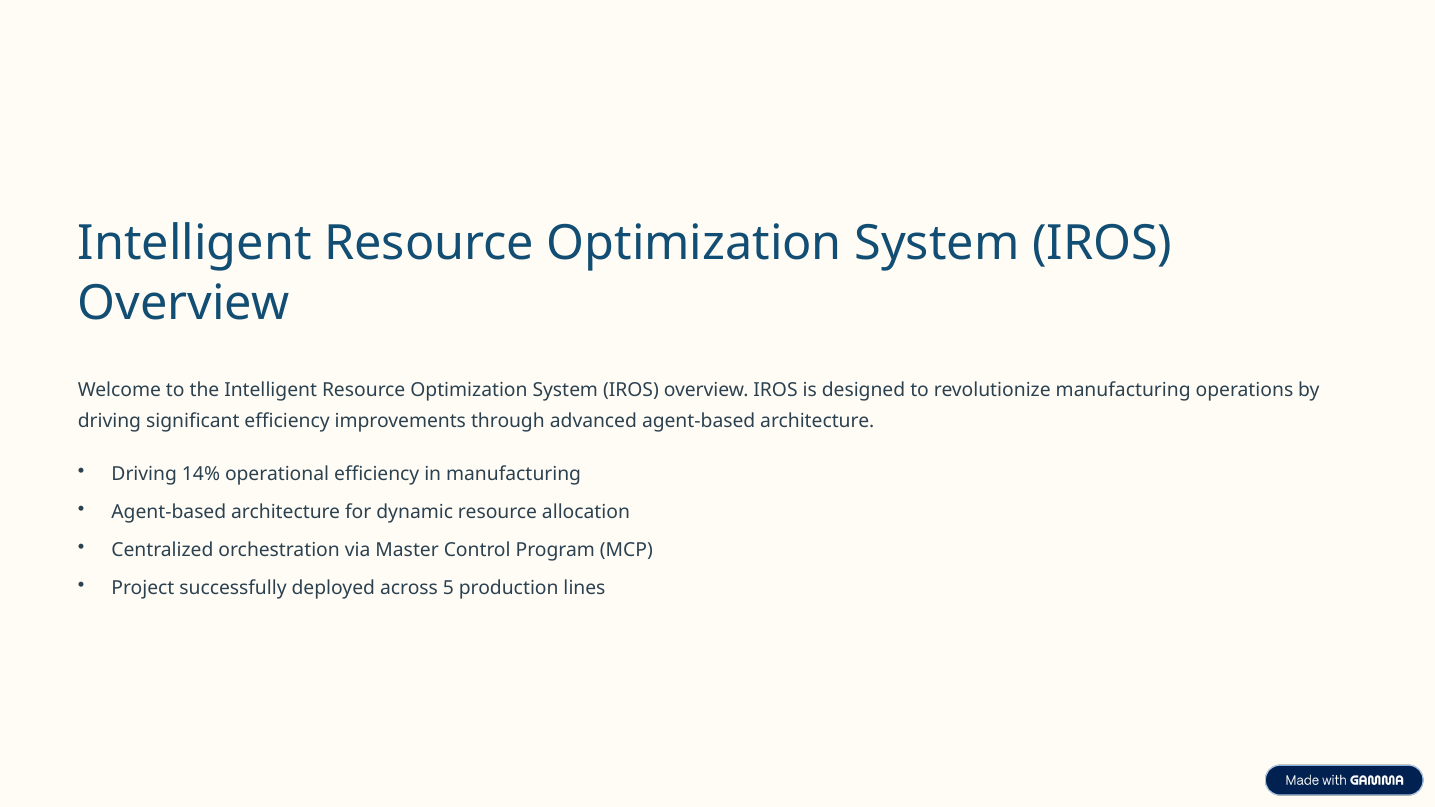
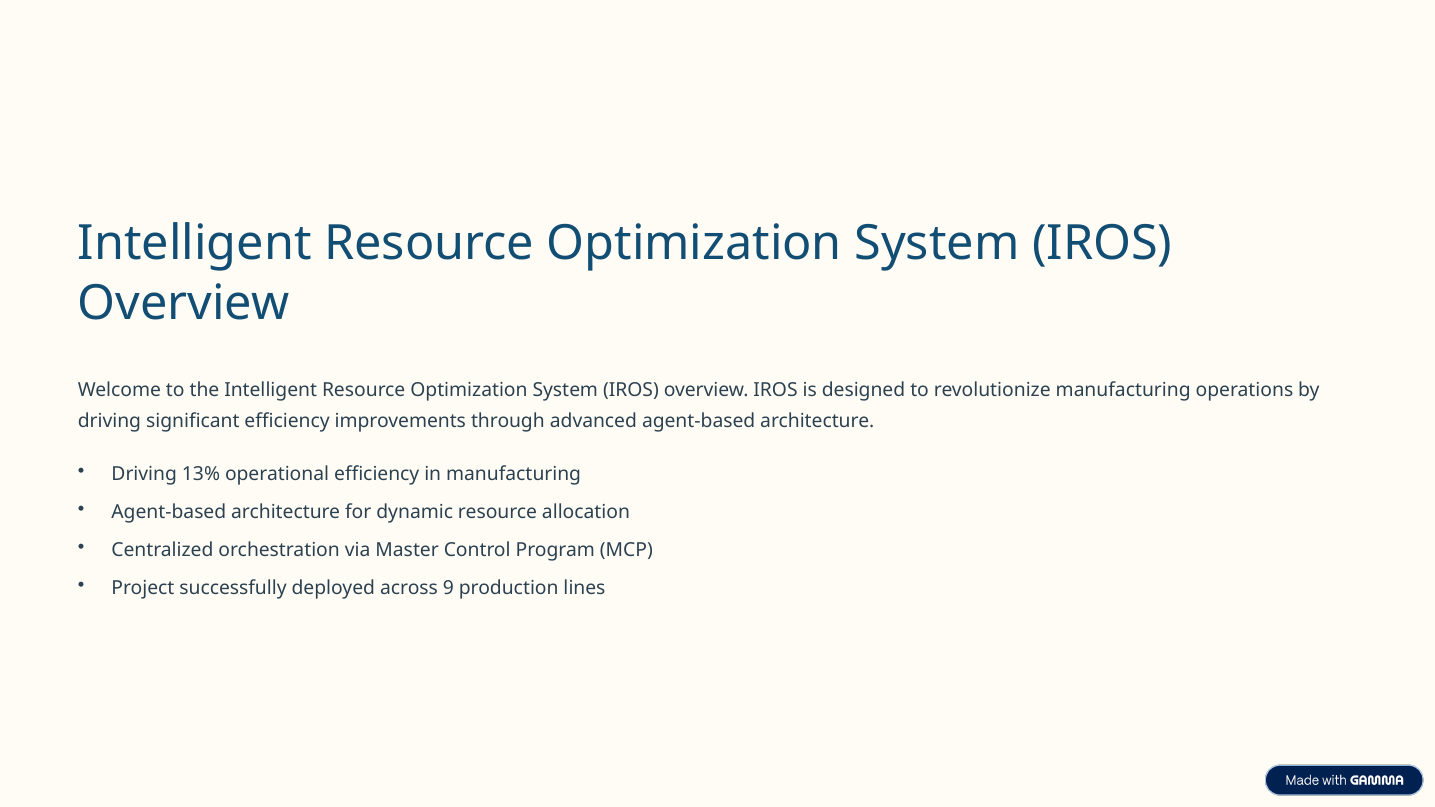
14%: 14% -> 13% (201, 474)
5: 5 -> 9 (448, 588)
